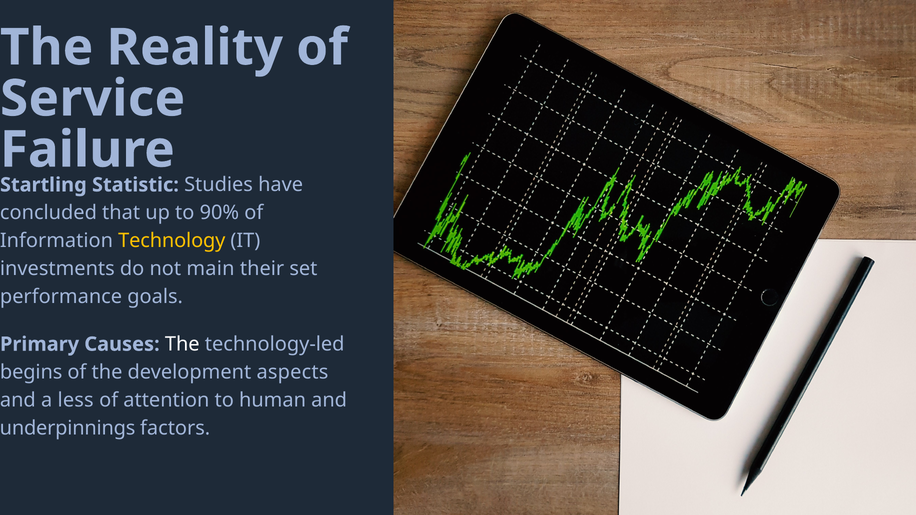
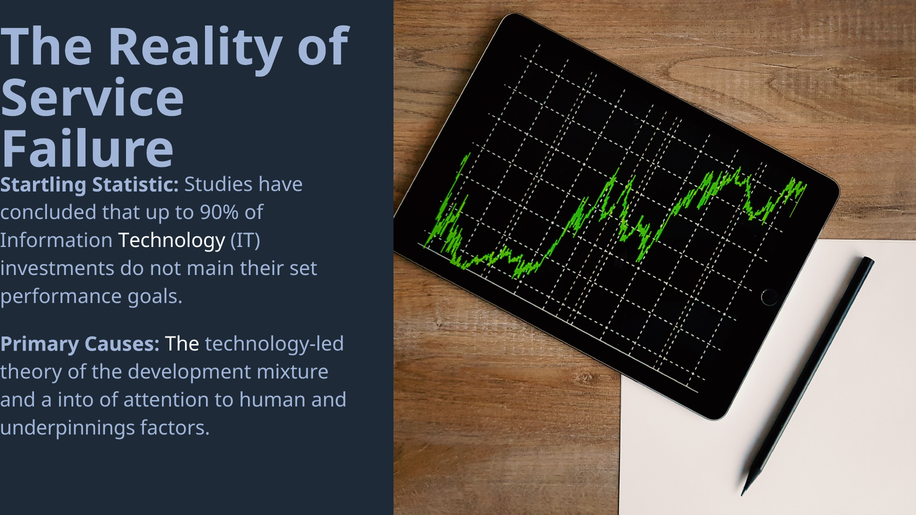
Technology colour: yellow -> white (172, 241)
begins: begins -> theory (31, 372)
aspects: aspects -> mixture (293, 372)
less: less -> into (76, 400)
